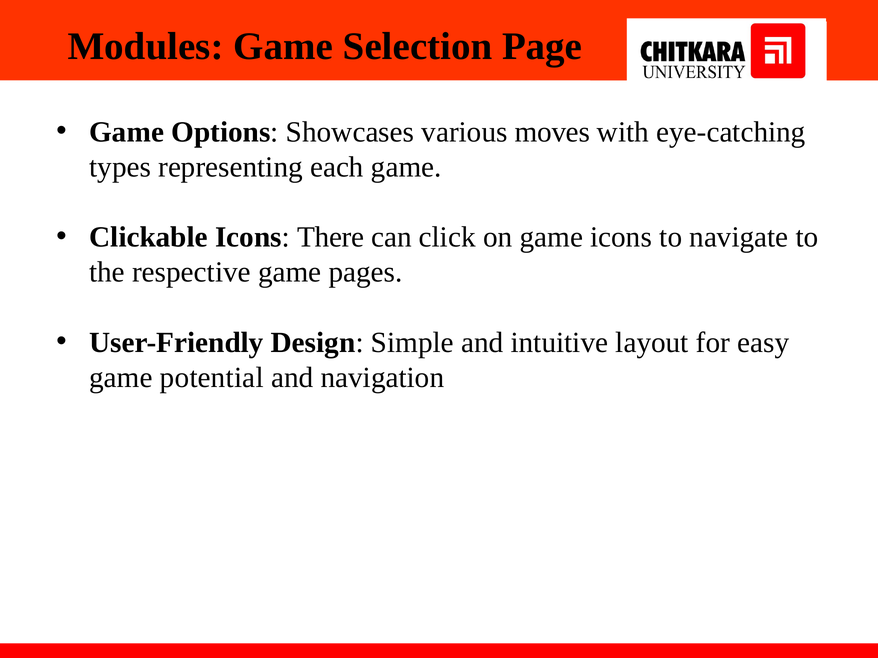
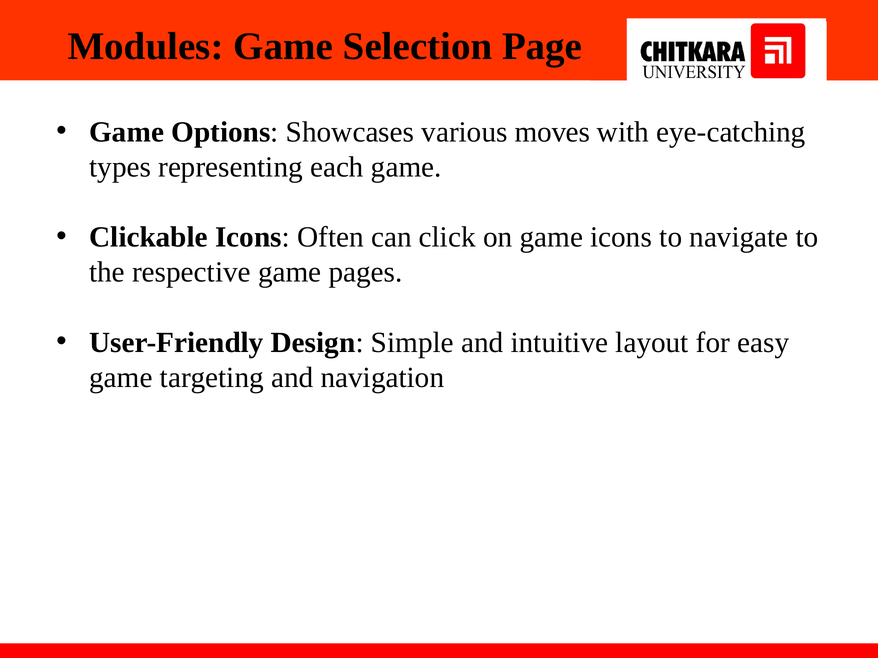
There: There -> Often (331, 237)
potential: potential -> targeting (212, 378)
